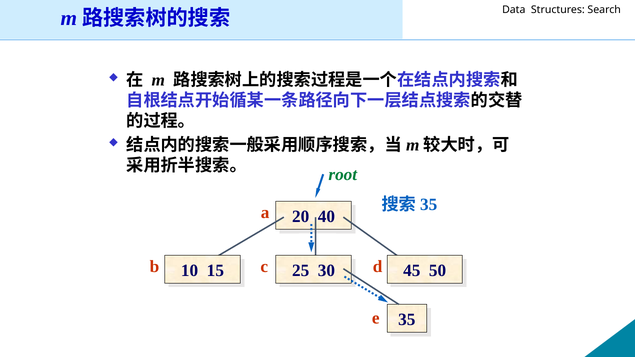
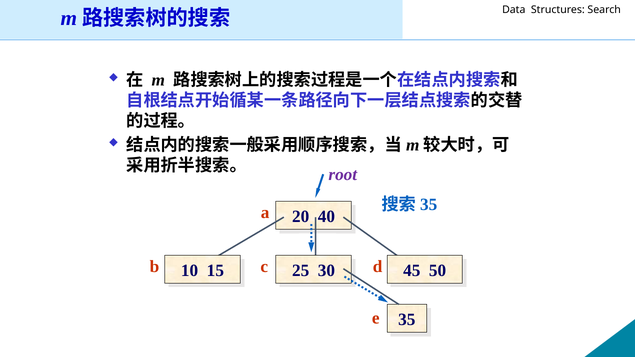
root colour: green -> purple (343, 174)
